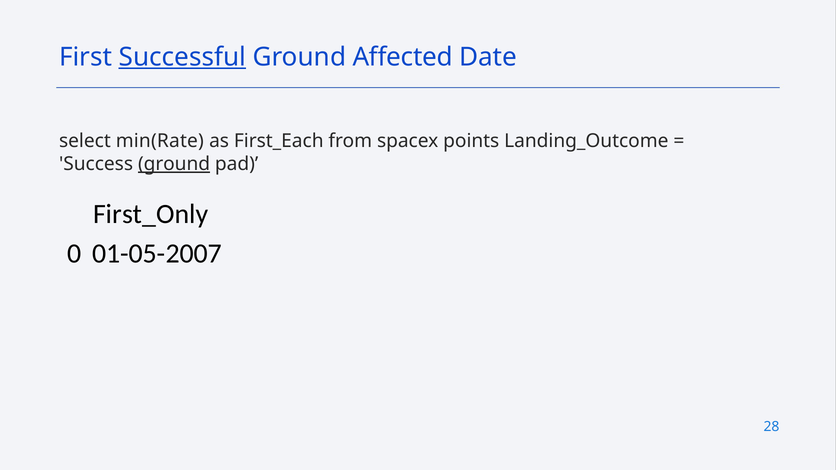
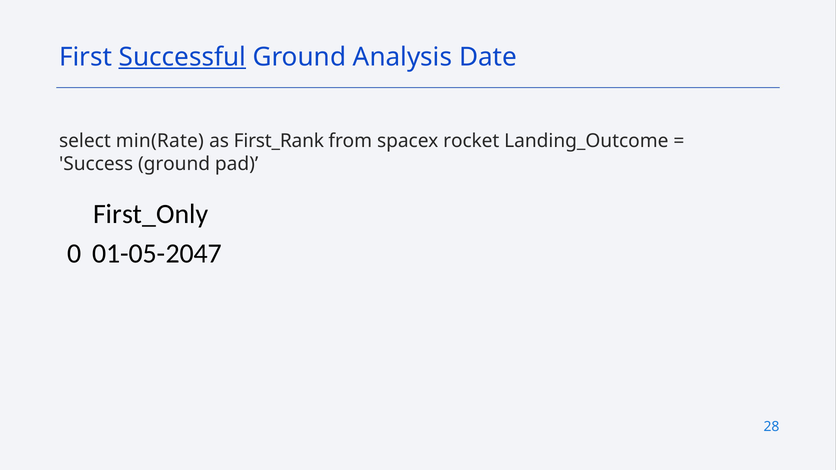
Affected: Affected -> Analysis (403, 57)
First_Each: First_Each -> First_Rank (279, 141)
points: points -> rocket (471, 141)
ground underline: present -> none (174, 164)
01-05-2007: 01-05-2007 -> 01-05-2047 (157, 254)
